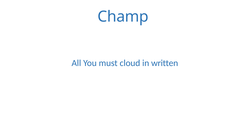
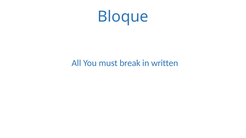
Champ: Champ -> Bloque (123, 17)
cloud: cloud -> break (130, 63)
